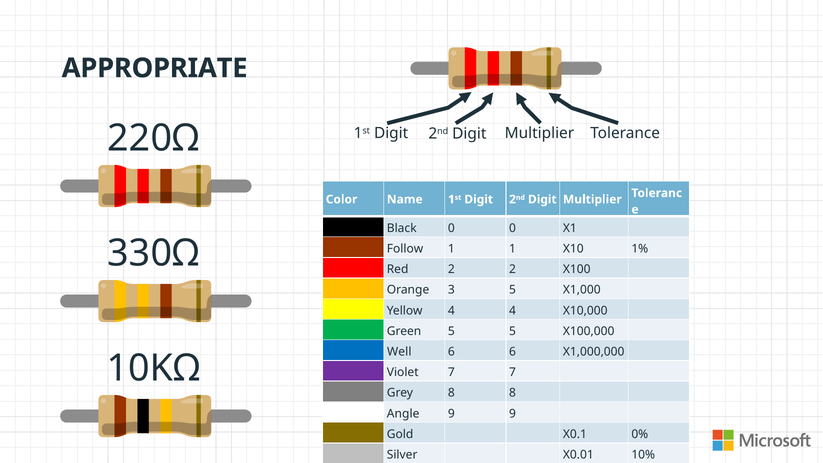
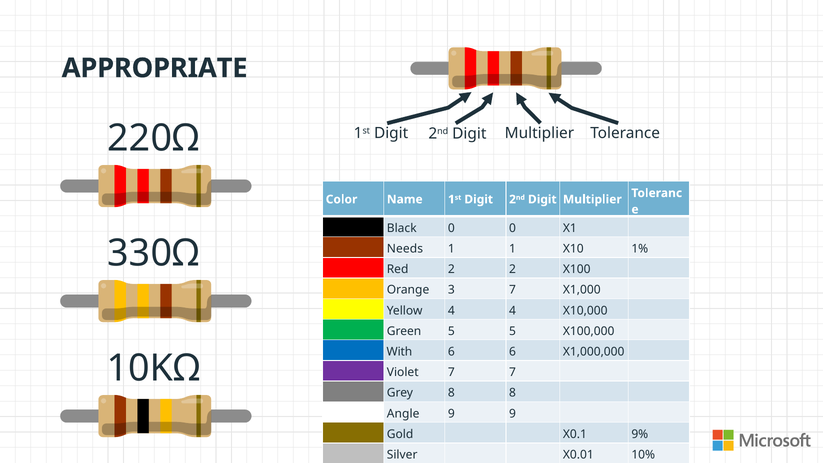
Follow: Follow -> Needs (405, 249)
3 5: 5 -> 7 (513, 290)
Well: Well -> With (399, 352)
0%: 0% -> 9% (640, 434)
